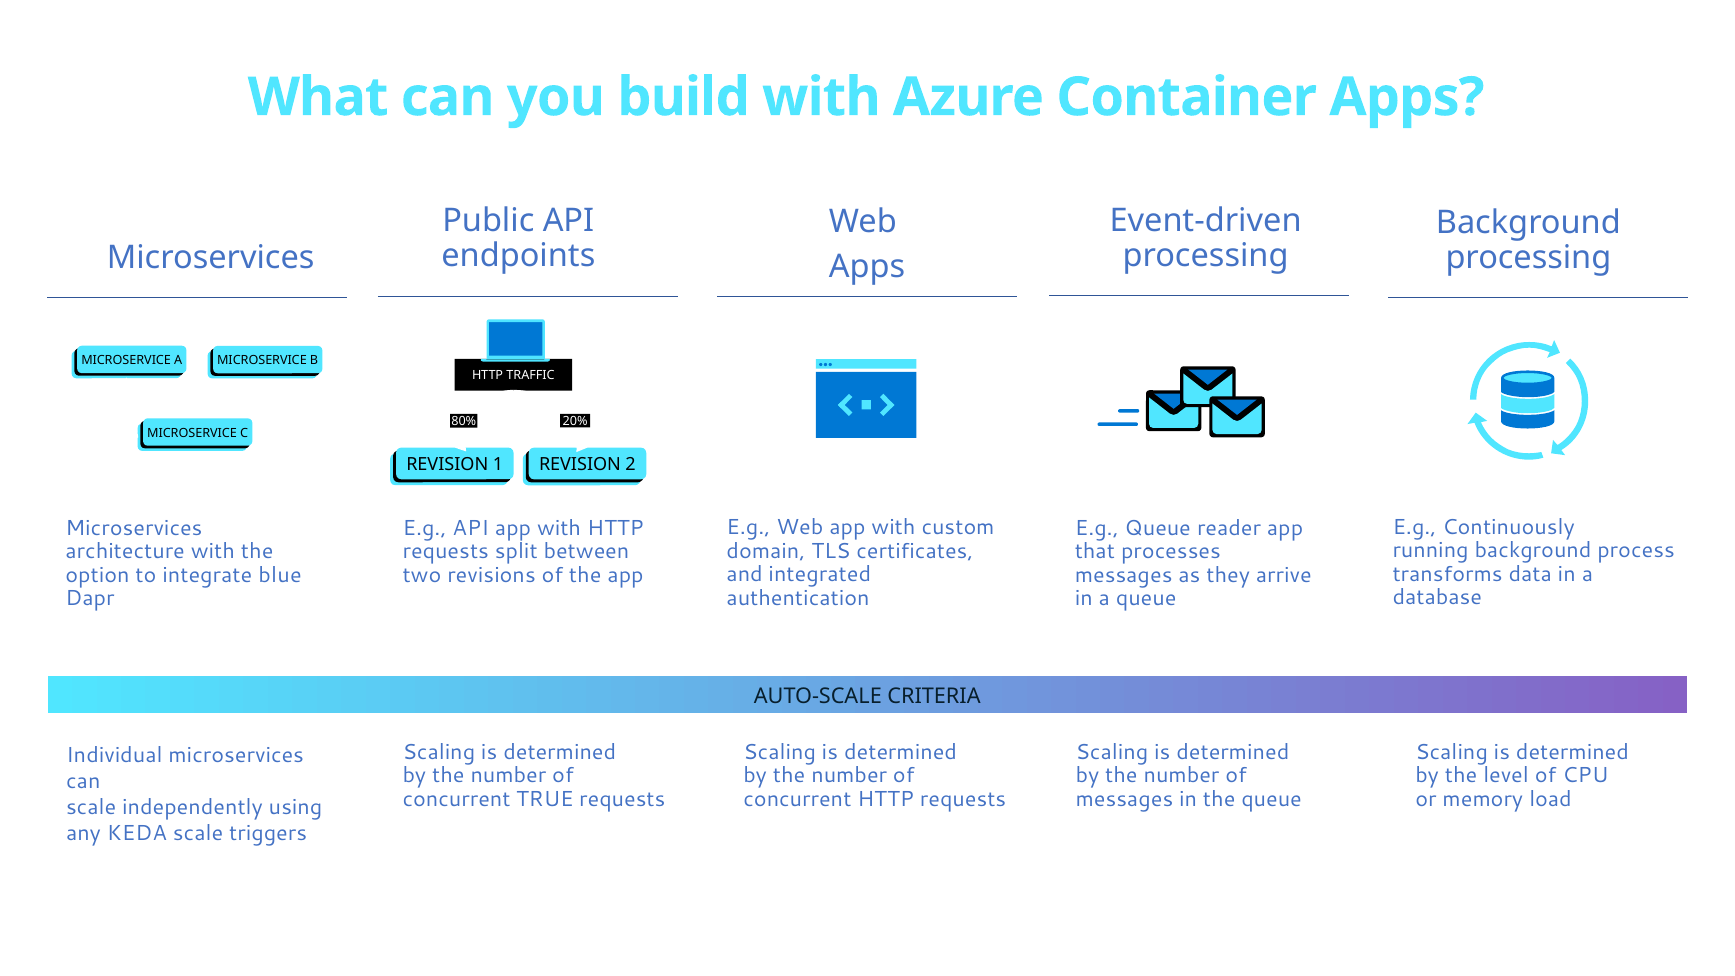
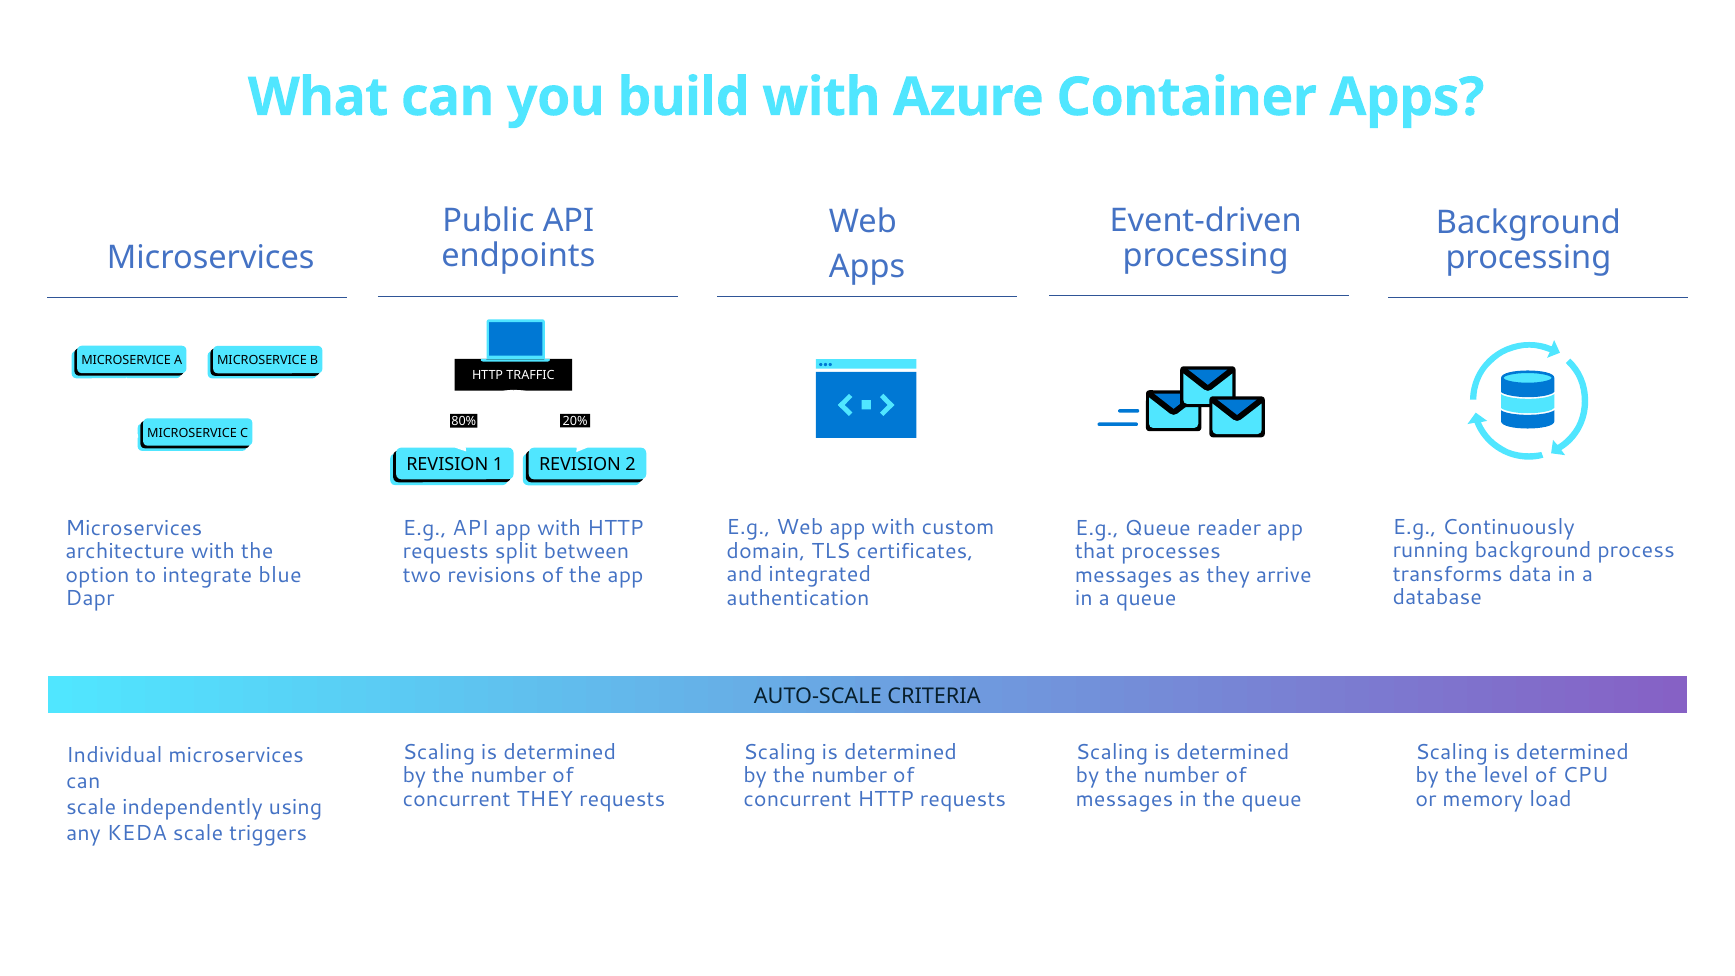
concurrent TRUE: TRUE -> THEY (545, 799)
